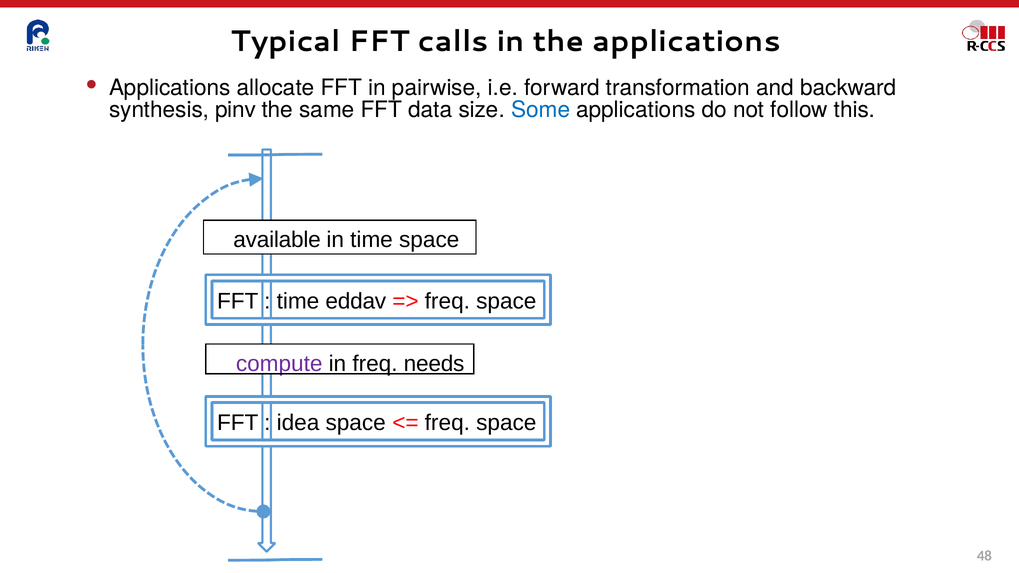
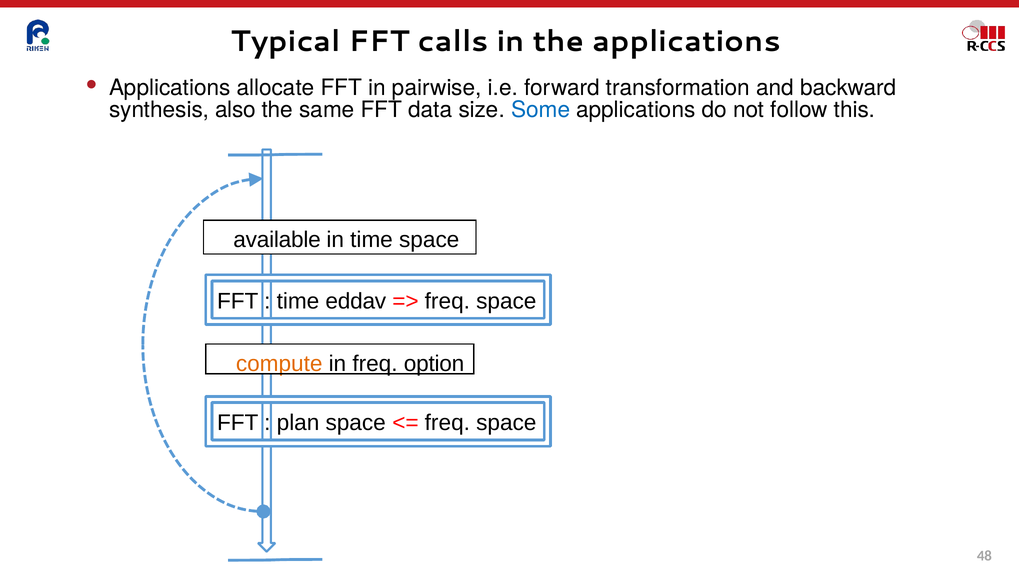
pinv: pinv -> also (235, 110)
compute colour: purple -> orange (279, 364)
needs: needs -> option (434, 364)
idea: idea -> plan (298, 423)
